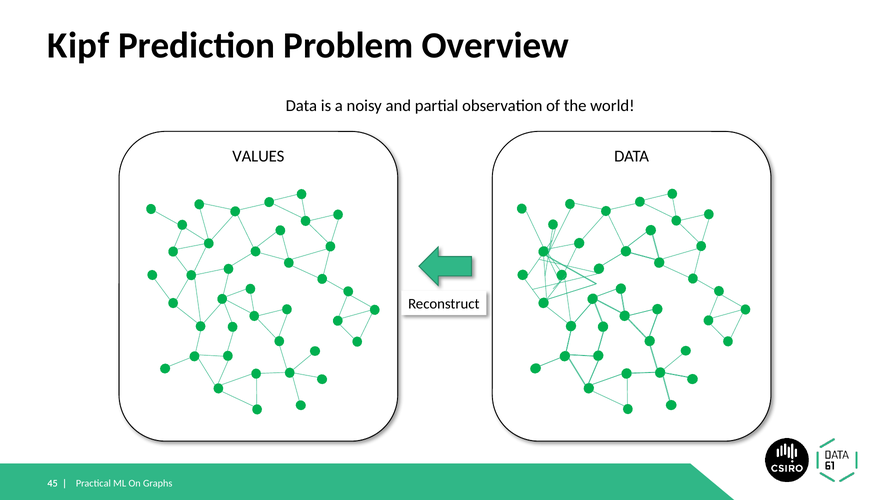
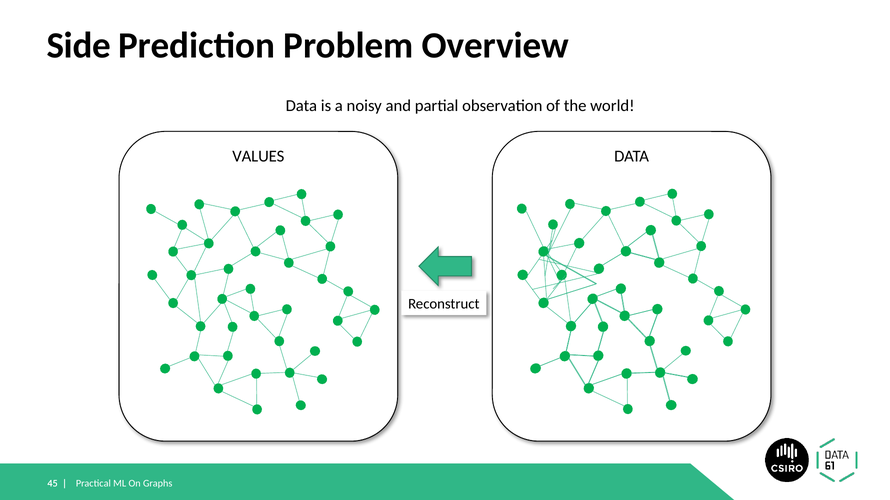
Kipf: Kipf -> Side (79, 45)
